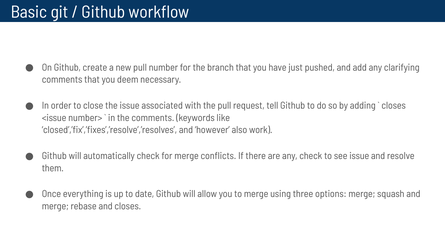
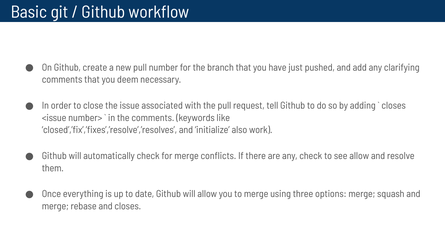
however: however -> initialize (212, 130)
see issue: issue -> allow (359, 156)
